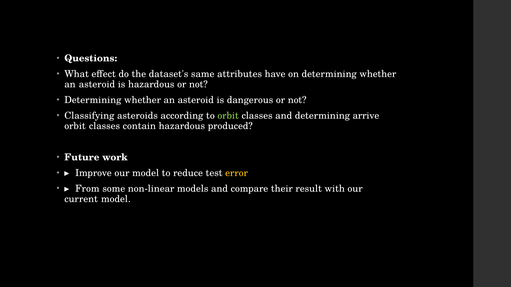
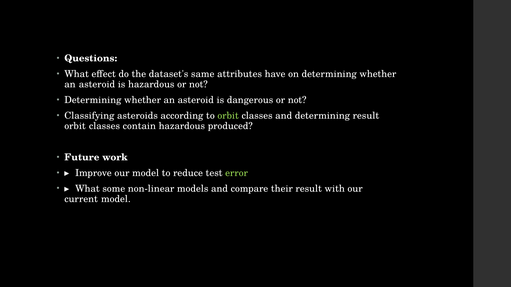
determining arrive: arrive -> result (366, 116)
error colour: yellow -> light green (237, 173)
From: From -> What (87, 189)
